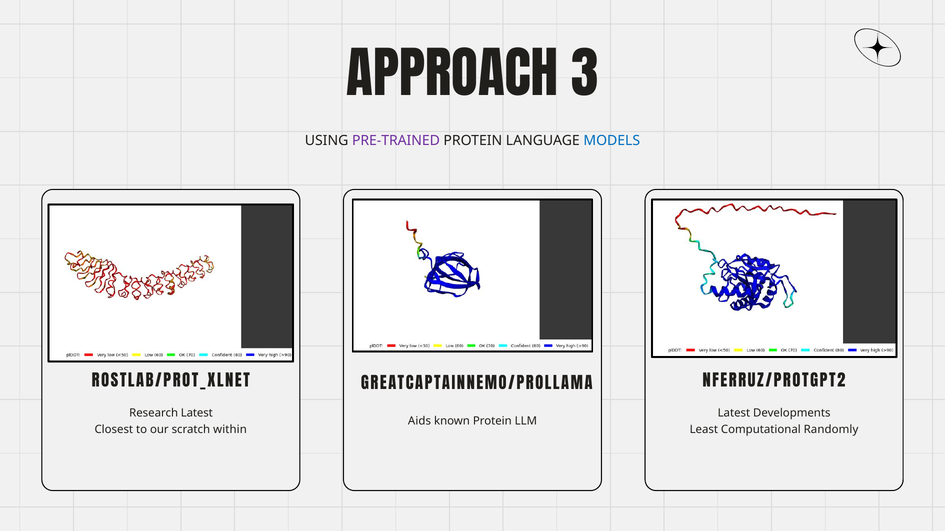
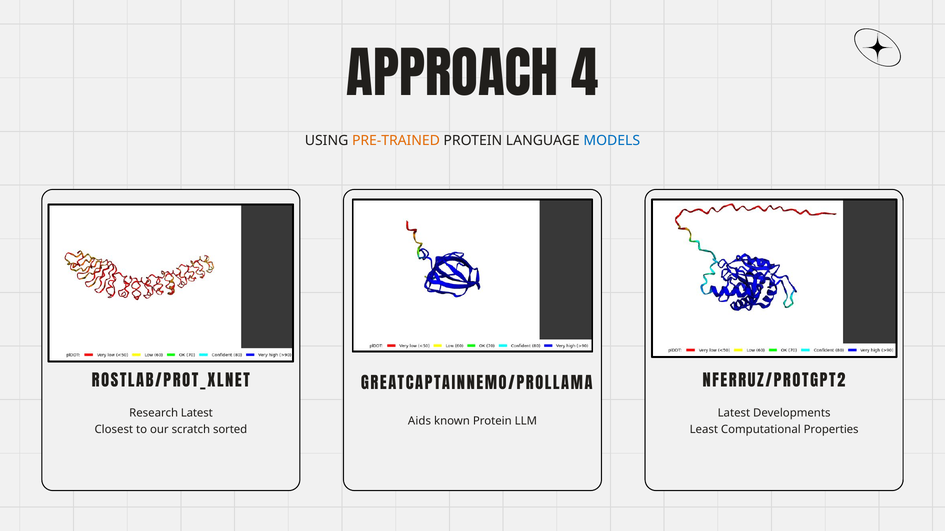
3: 3 -> 4 (585, 77)
PRE-TRAINED colour: purple -> orange (396, 141)
within: within -> sorted (230, 430)
Randomly: Randomly -> Properties (831, 430)
